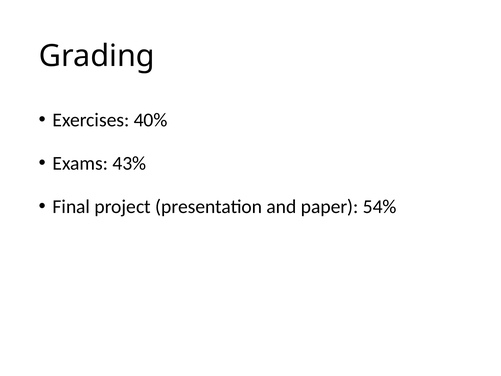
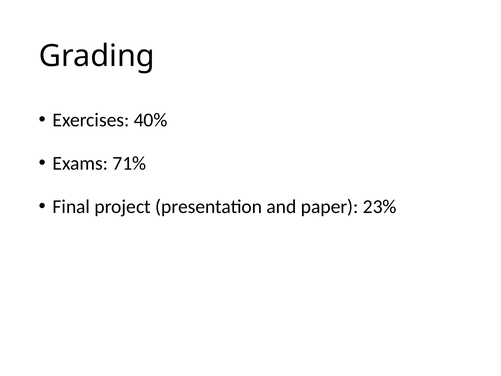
43%: 43% -> 71% (129, 163)
54%: 54% -> 23% (380, 207)
